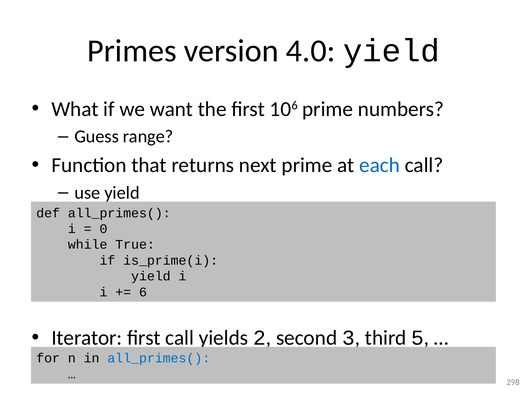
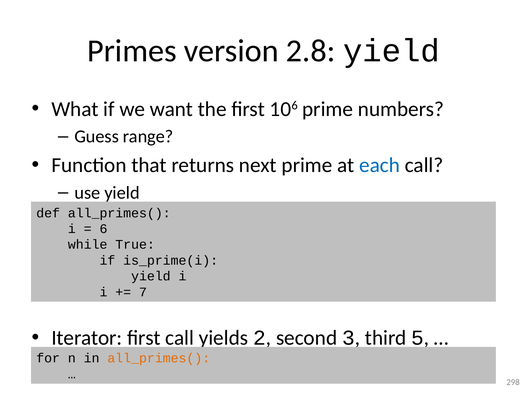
4.0: 4.0 -> 2.8 (311, 51)
0: 0 -> 6 (103, 229)
6: 6 -> 7 (143, 292)
all_primes( colour: blue -> orange (159, 359)
